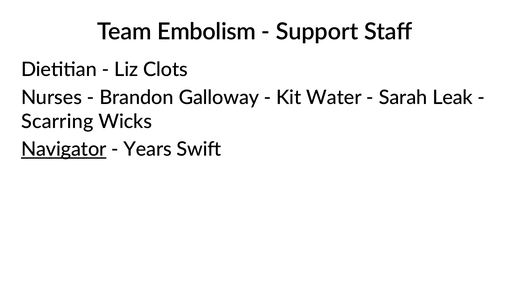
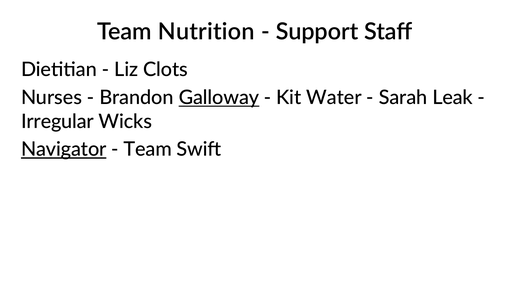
Embolism: Embolism -> Nutrition (206, 32)
Galloway underline: none -> present (219, 97)
Scarring: Scarring -> Irregular (57, 121)
Years: Years -> Team (148, 149)
